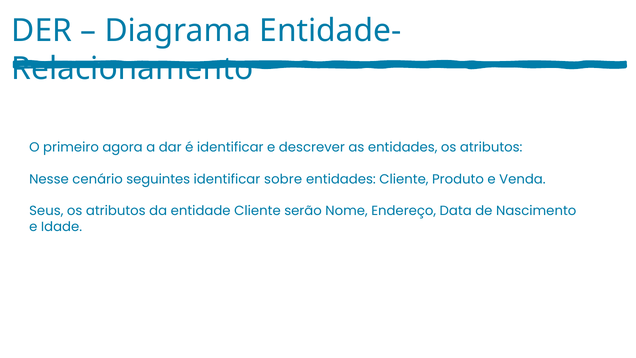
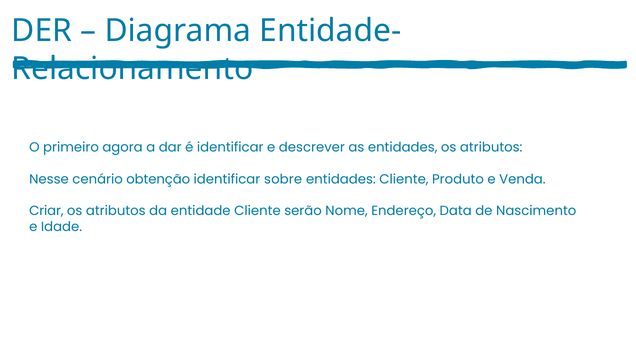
seguintes: seguintes -> obtenção (158, 179)
Seus: Seus -> Criar (46, 211)
